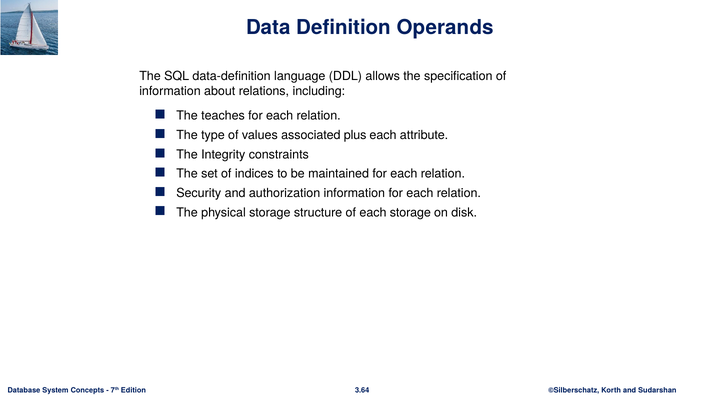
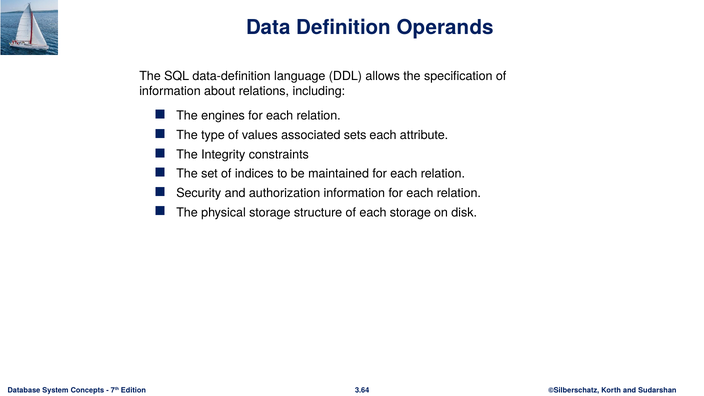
teaches: teaches -> engines (223, 116)
plus: plus -> sets (355, 135)
